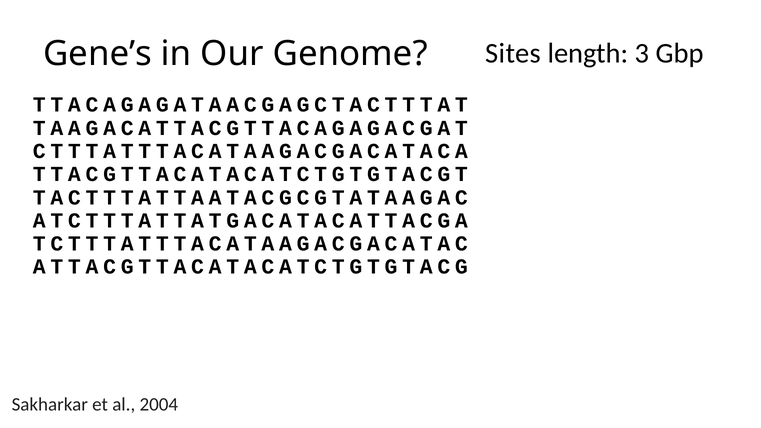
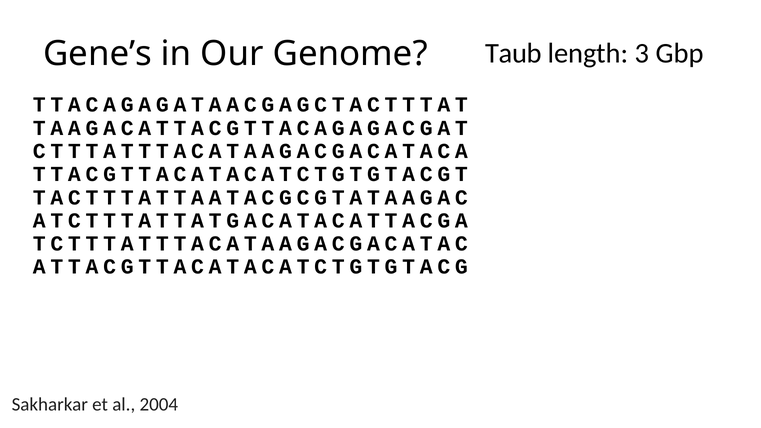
Sites: Sites -> Taub (514, 53)
